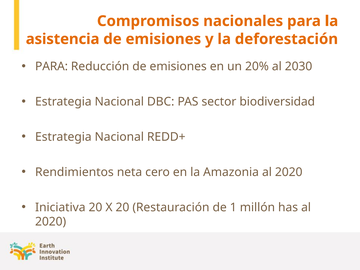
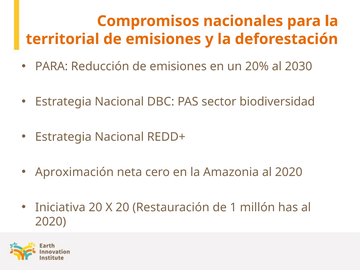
asistencia: asistencia -> territorial (63, 39)
Rendimientos: Rendimientos -> Aproximación (74, 172)
